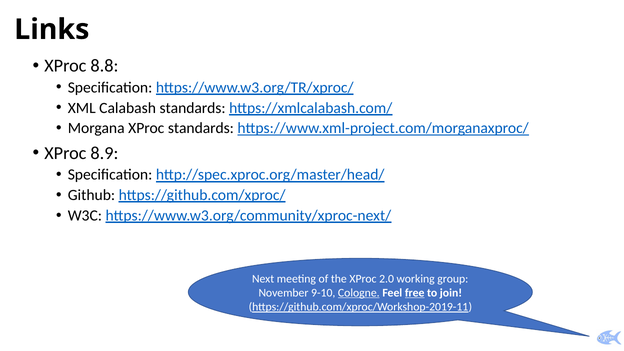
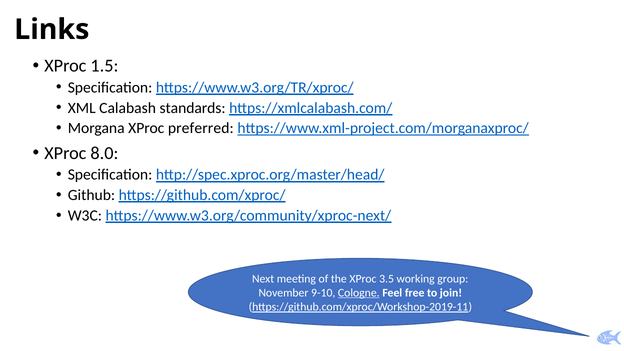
8.8: 8.8 -> 1.5 (104, 66)
XProc standards: standards -> preferred (201, 128)
8.9: 8.9 -> 8.0 (104, 153)
2.0: 2.0 -> 3.5 (387, 279)
free underline: present -> none (415, 293)
